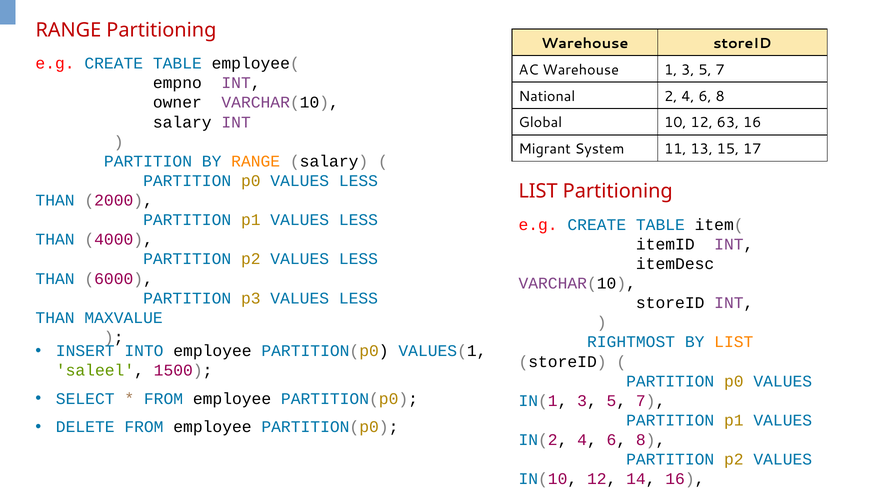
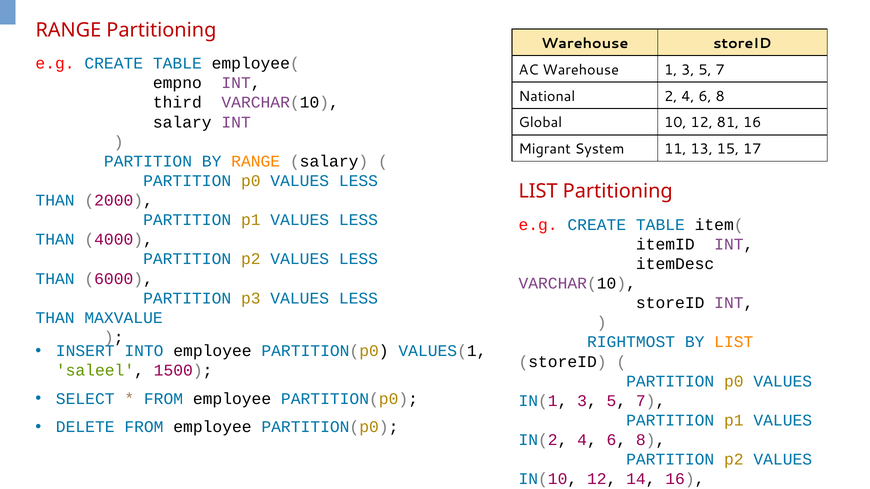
owner: owner -> third (177, 103)
63: 63 -> 81 (728, 123)
